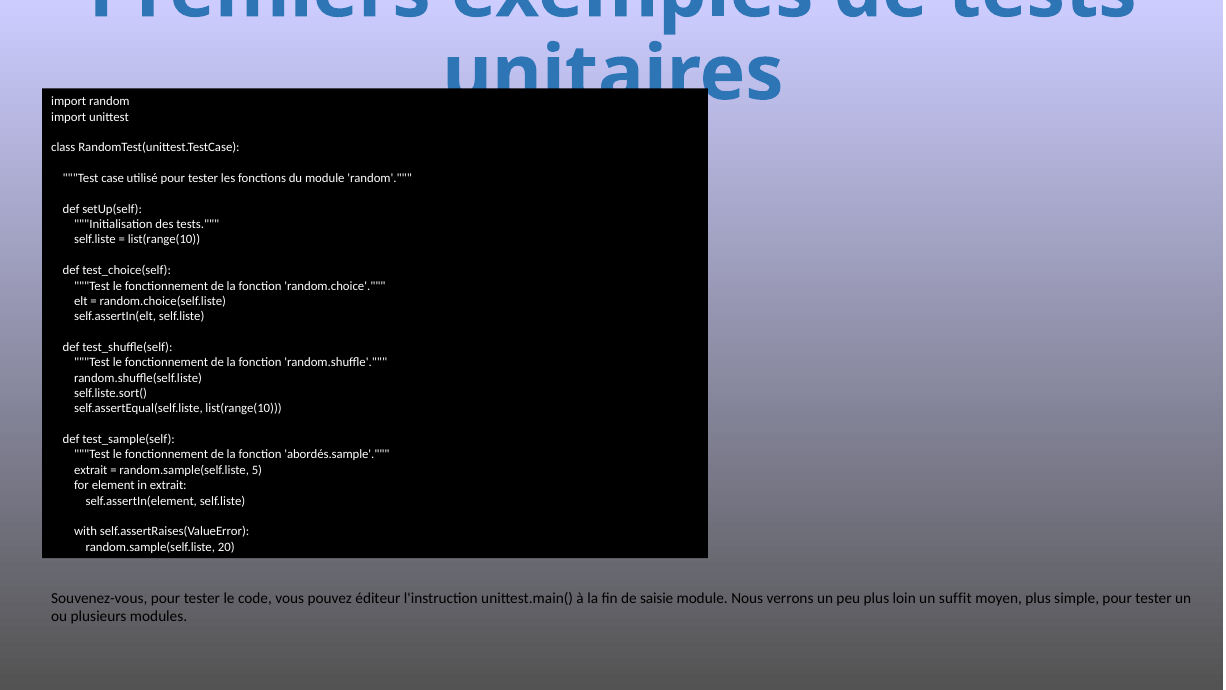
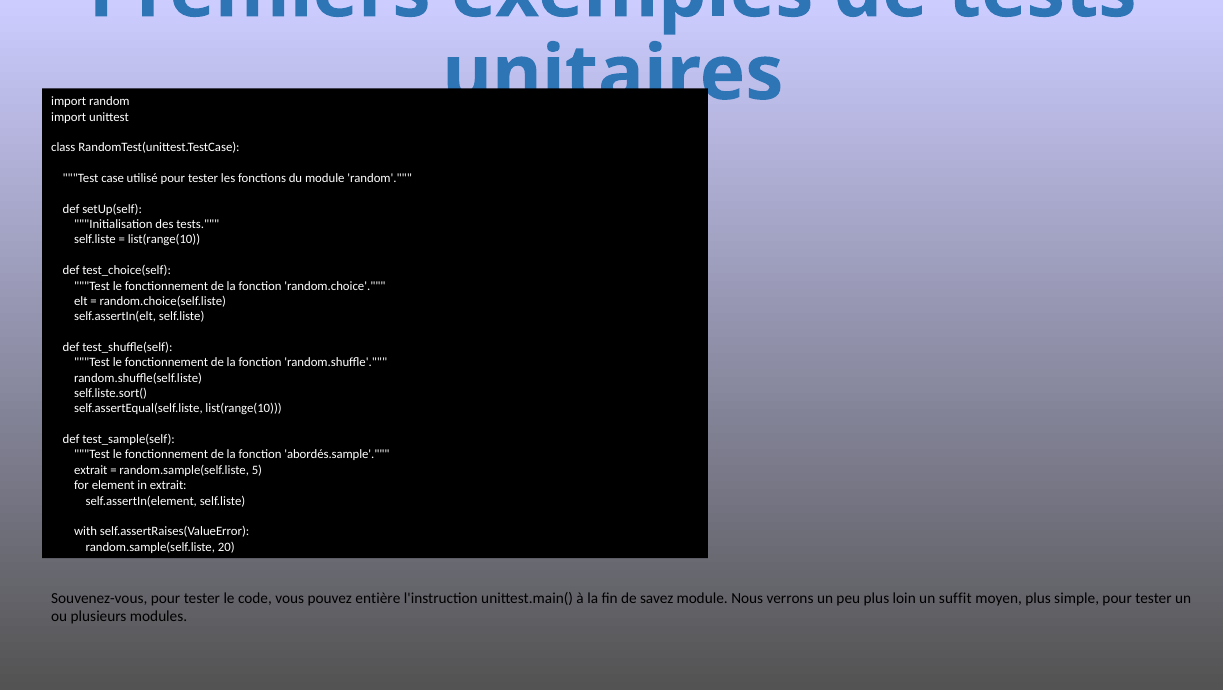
éditeur: éditeur -> entière (378, 598)
saisie: saisie -> savez (657, 598)
